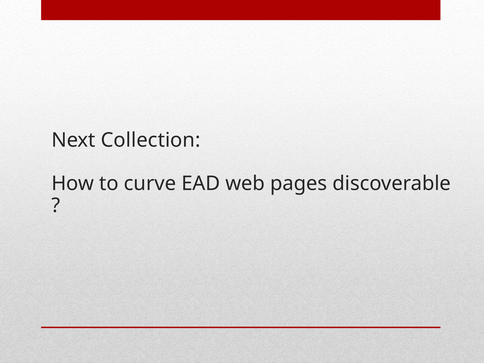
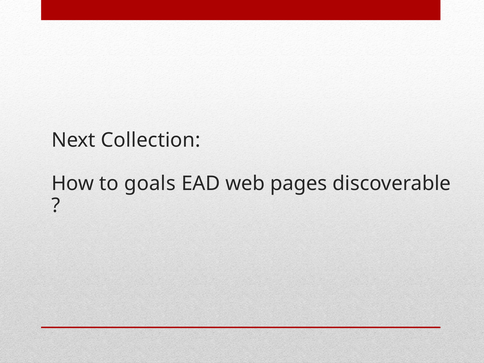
curve: curve -> goals (150, 184)
